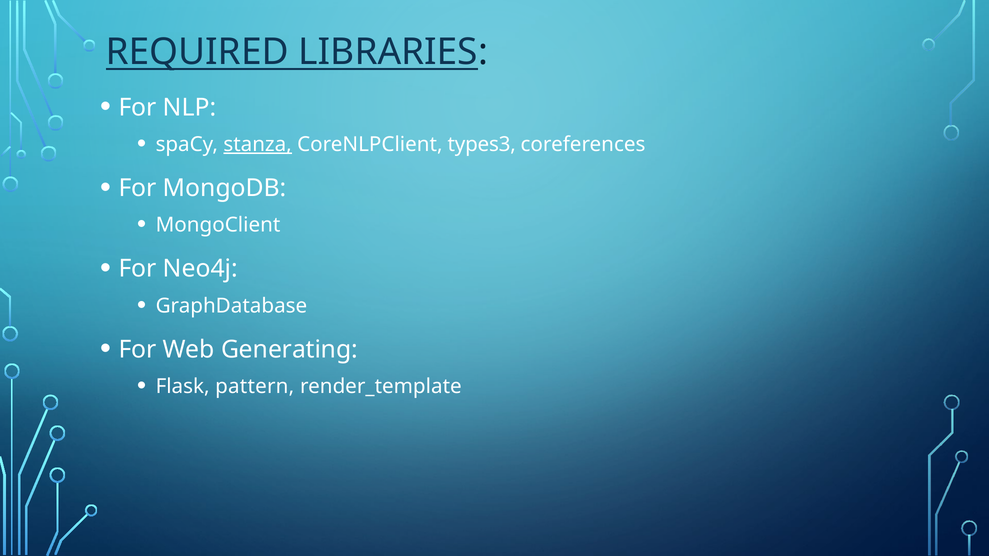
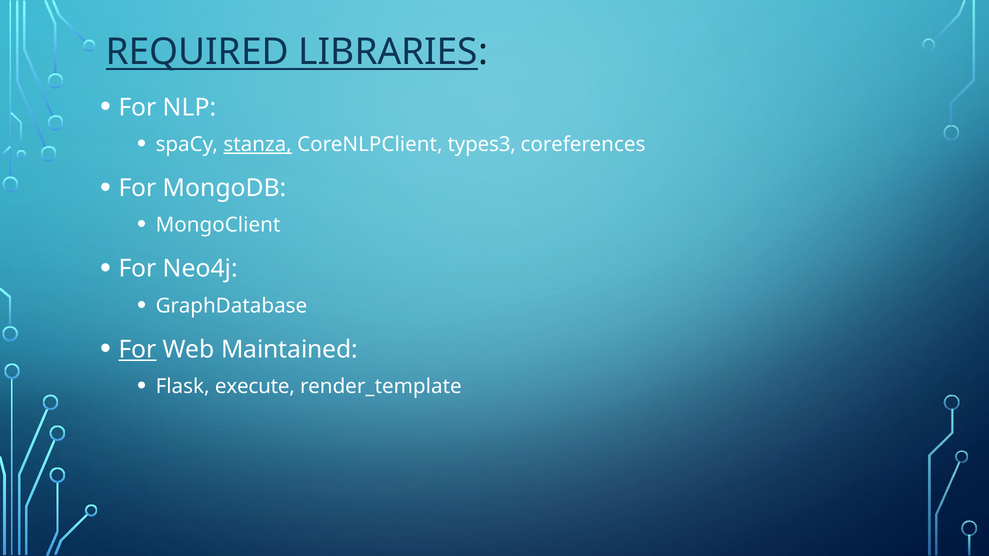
For underline: none -> present (138, 350)
Generating: Generating -> Maintained (289, 350)
pattern: pattern -> execute (255, 387)
